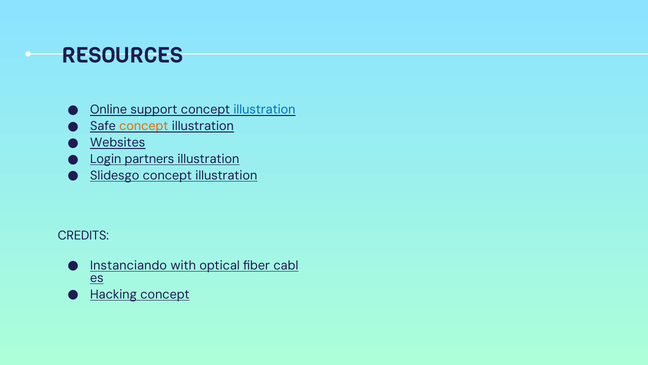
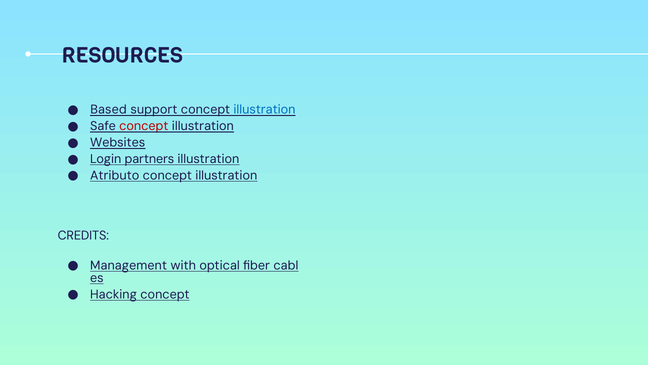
Online: Online -> Based (108, 110)
concept colour: orange -> red (144, 126)
Slidesgo: Slidesgo -> Atributo (115, 175)
Instanciando: Instanciando -> Management (129, 265)
